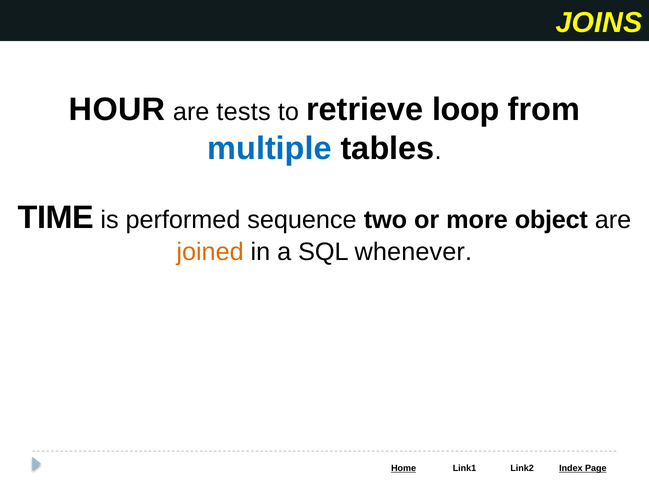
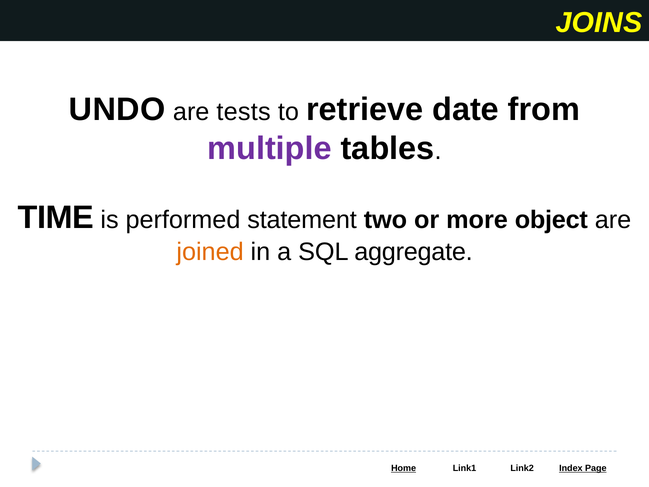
HOUR: HOUR -> UNDO (117, 109)
loop: loop -> date (466, 109)
multiple colour: blue -> purple (270, 148)
sequence: sequence -> statement (302, 220)
whenever: whenever -> aggregate (413, 252)
